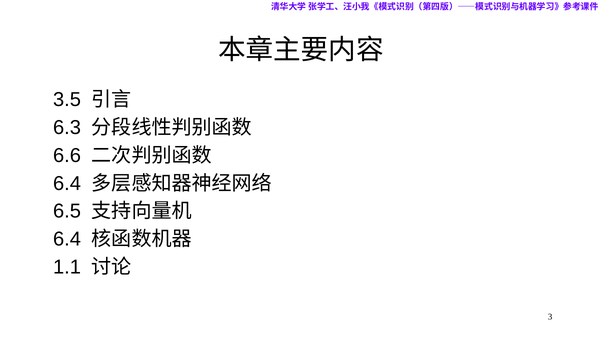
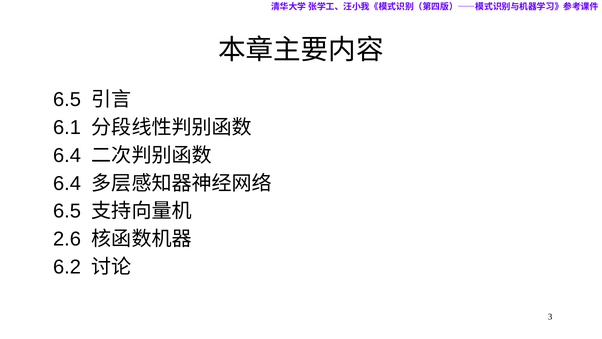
3.5: 3.5 -> 6.5 (67, 100)
6.3: 6.3 -> 6.1 (67, 128)
6.6: 6.6 -> 6.4 (67, 155)
6.4: 6.4 -> 2.6 (67, 239)
1.1: 1.1 -> 6.2 (67, 267)
